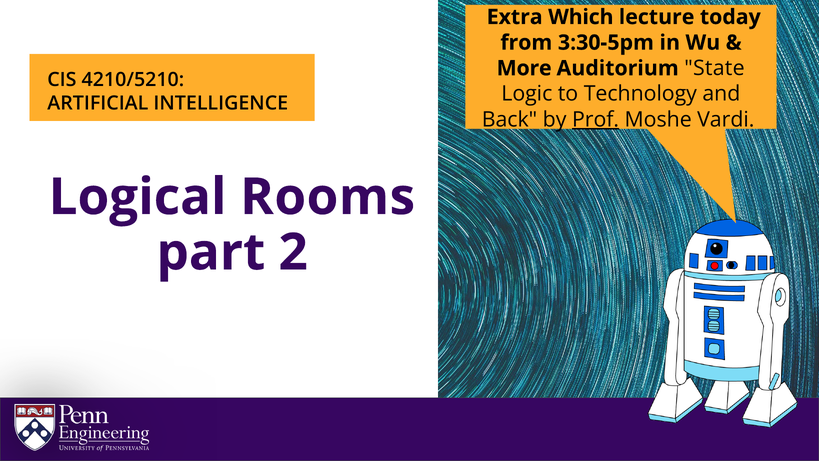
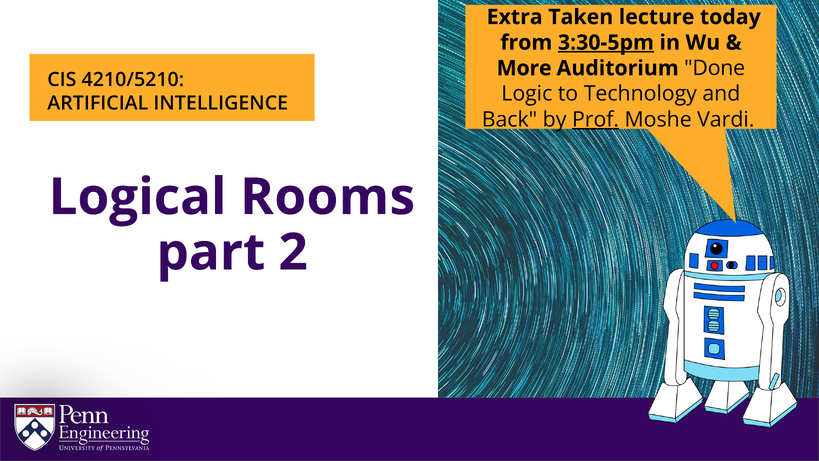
Which: Which -> Taken (581, 17)
3:30-5pm underline: none -> present (606, 43)
State: State -> Done (715, 68)
